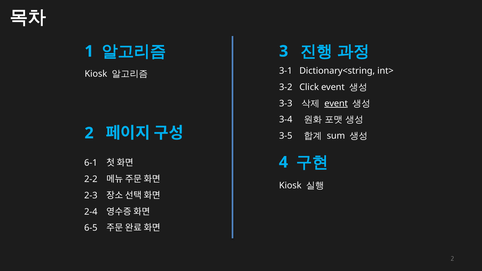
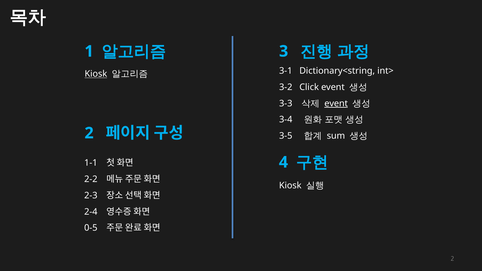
Kiosk underline: none -> present (96, 74)
6-1: 6-1 -> 1-1 (91, 163)
6-5: 6-5 -> 0-5 (91, 228)
